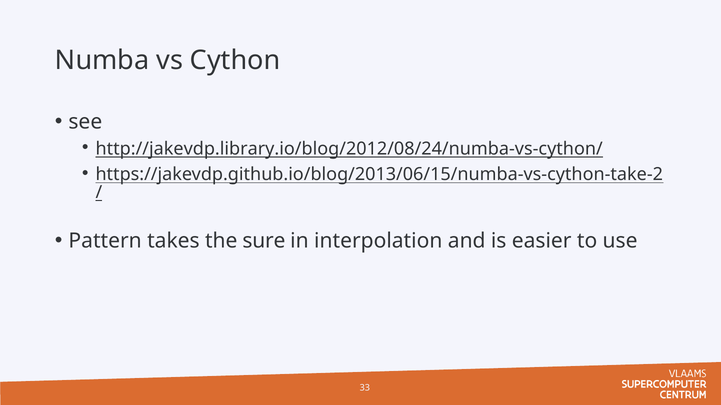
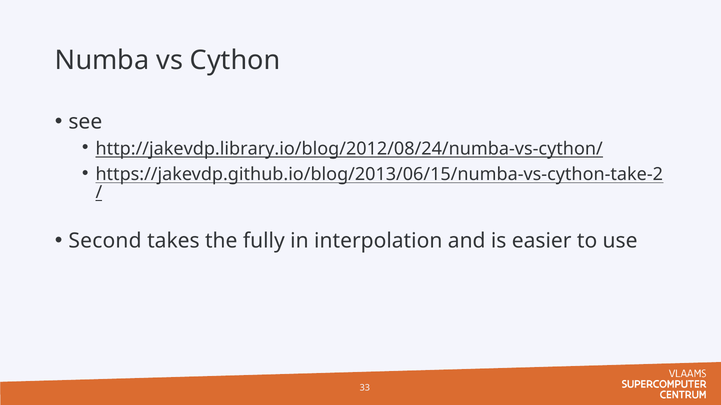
Pattern: Pattern -> Second (105, 241)
sure: sure -> fully (264, 241)
